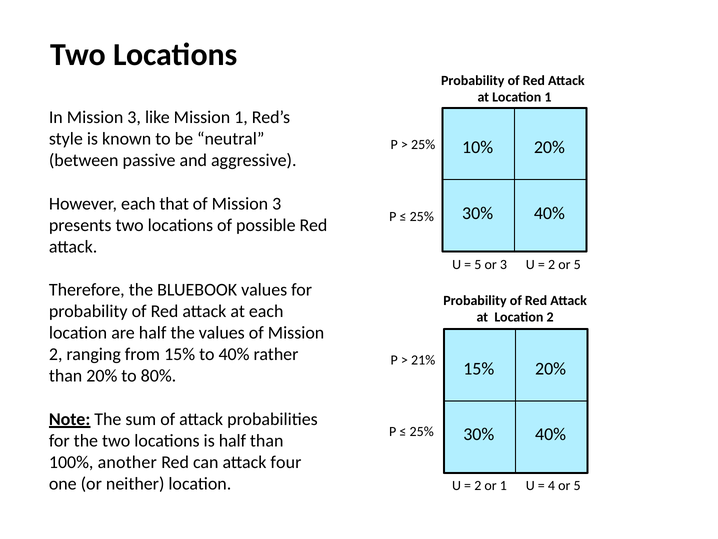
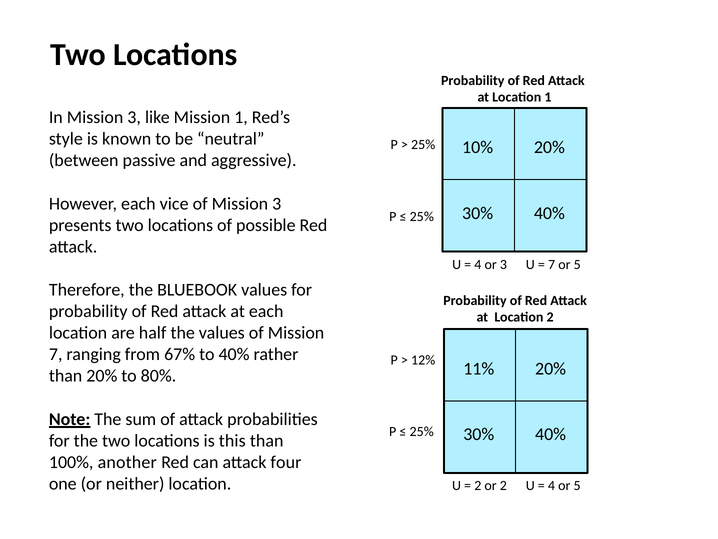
that: that -> vice (174, 203)
5: 5 -> 4 (478, 264)
2: 2 -> 7 (552, 264)
2: 2 -> 7 (56, 354)
from 15%: 15% -> 67% (180, 354)
21%: 21% -> 12% (423, 360)
15%: 15% -> 11% (479, 368)
is half: half -> this (232, 440)
or 1: 1 -> 2 (503, 485)
